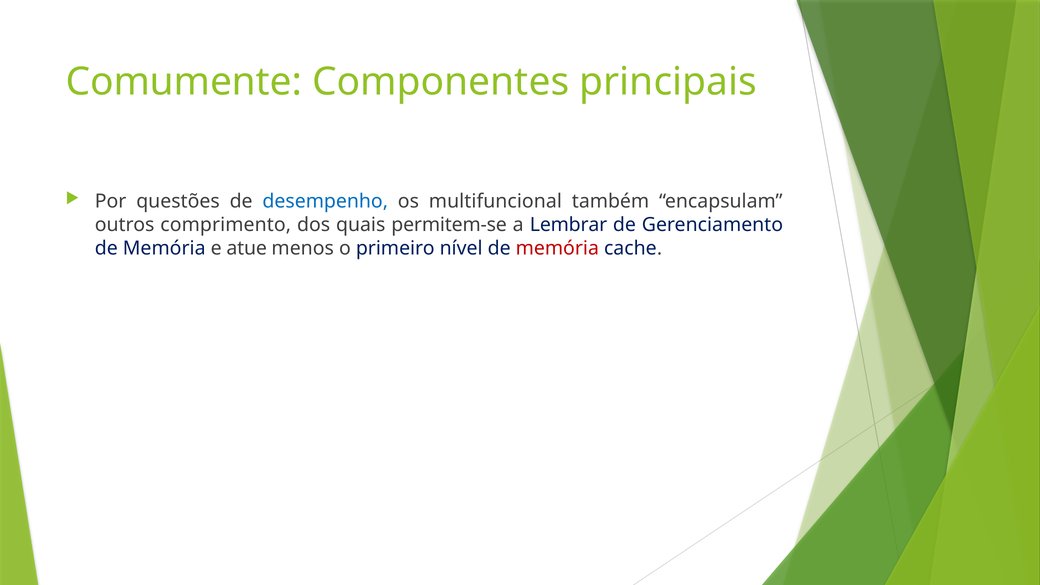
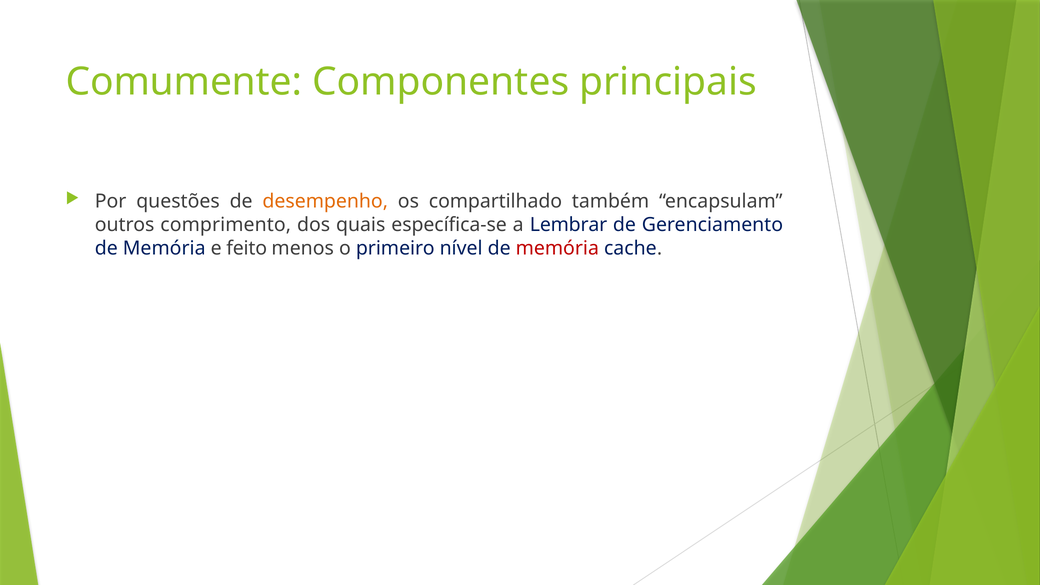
desempenho colour: blue -> orange (325, 201)
multifuncional: multifuncional -> compartilhado (495, 201)
permitem-se: permitem-se -> específica-se (449, 225)
atue: atue -> feito (247, 248)
